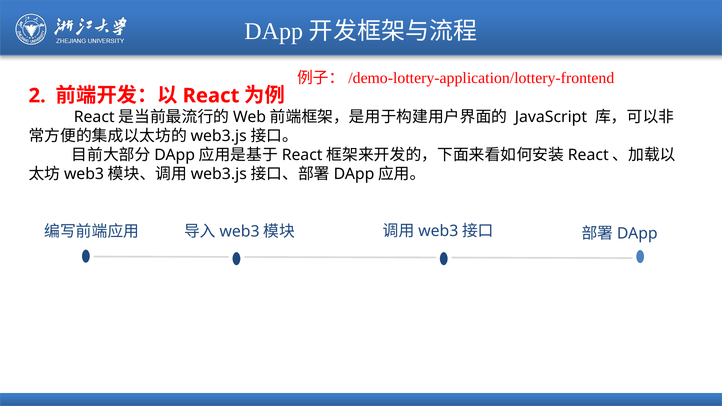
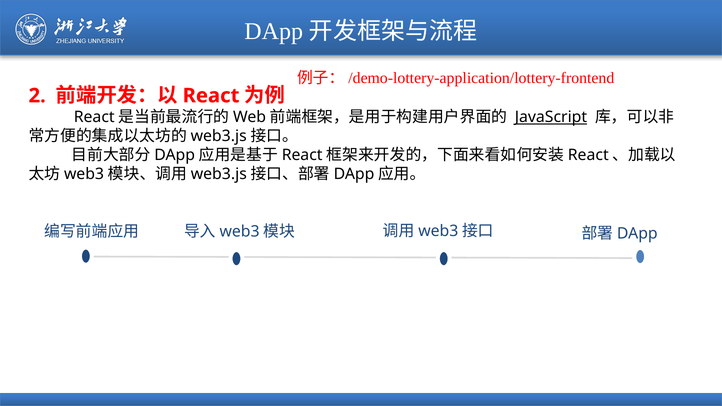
JavaScript underline: none -> present (551, 117)
